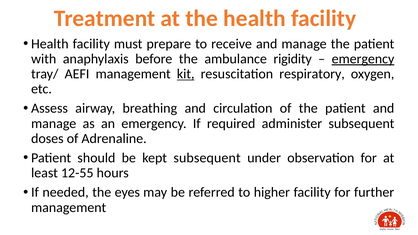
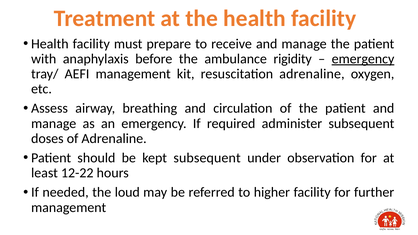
kit underline: present -> none (186, 74)
resuscitation respiratory: respiratory -> adrenaline (312, 74)
12-55: 12-55 -> 12-22 (77, 173)
eyes: eyes -> loud (127, 192)
